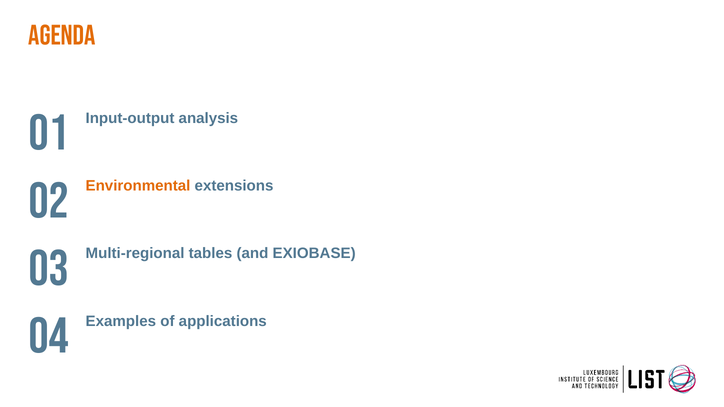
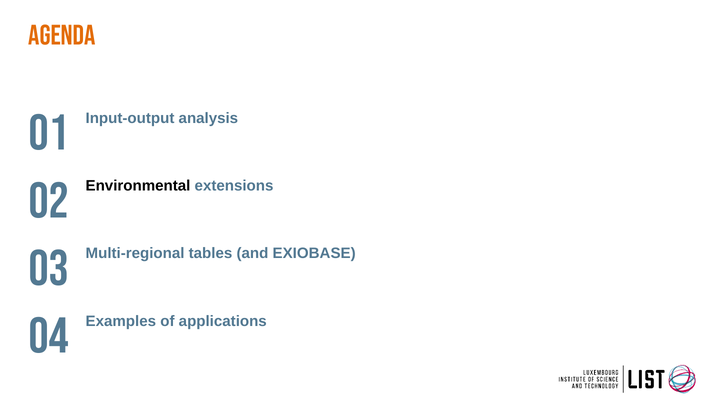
Environmental colour: orange -> black (138, 186)
